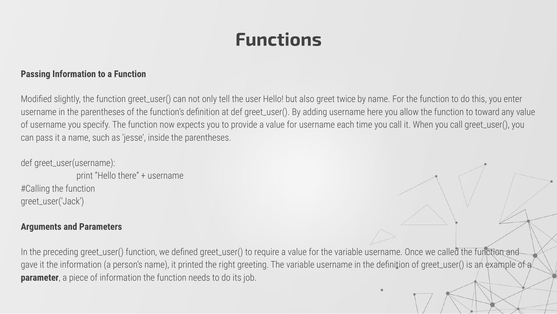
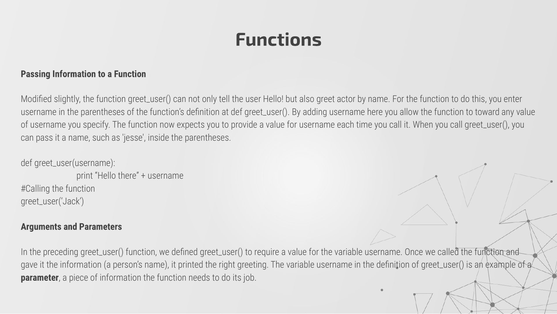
twice: twice -> actor (346, 99)
